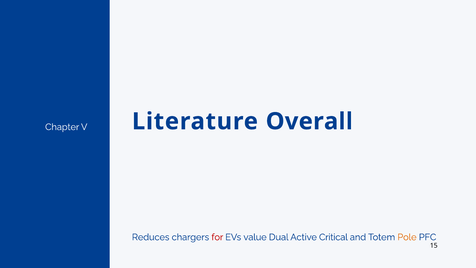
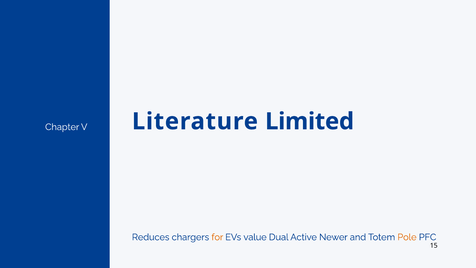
Overall: Overall -> Limited (310, 121)
for colour: red -> orange (217, 237)
Critical: Critical -> Newer (333, 237)
